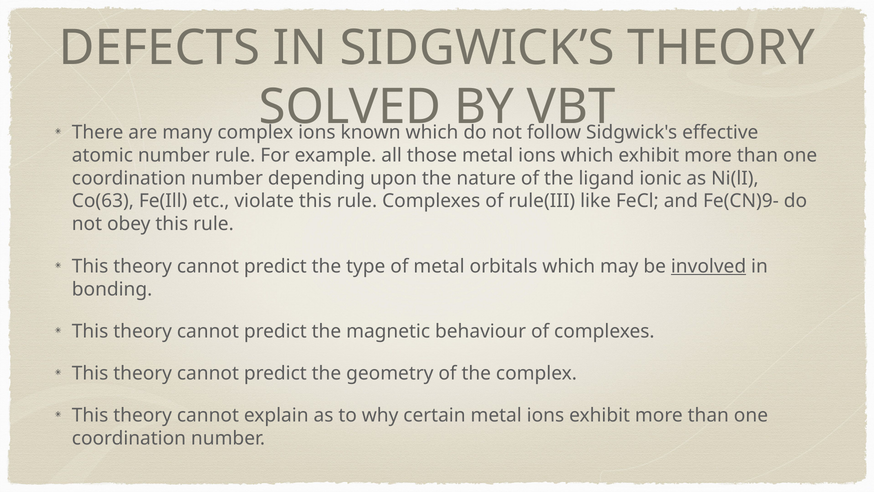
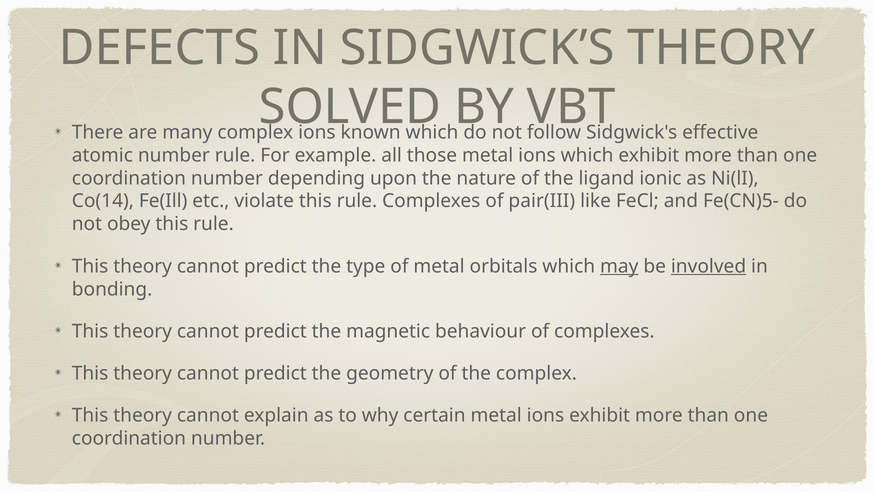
Co(63: Co(63 -> Co(14 (103, 201)
rule(III: rule(III -> pair(III (542, 201)
Fe(CN)9-: Fe(CN)9- -> Fe(CN)5- (741, 201)
may underline: none -> present (619, 266)
